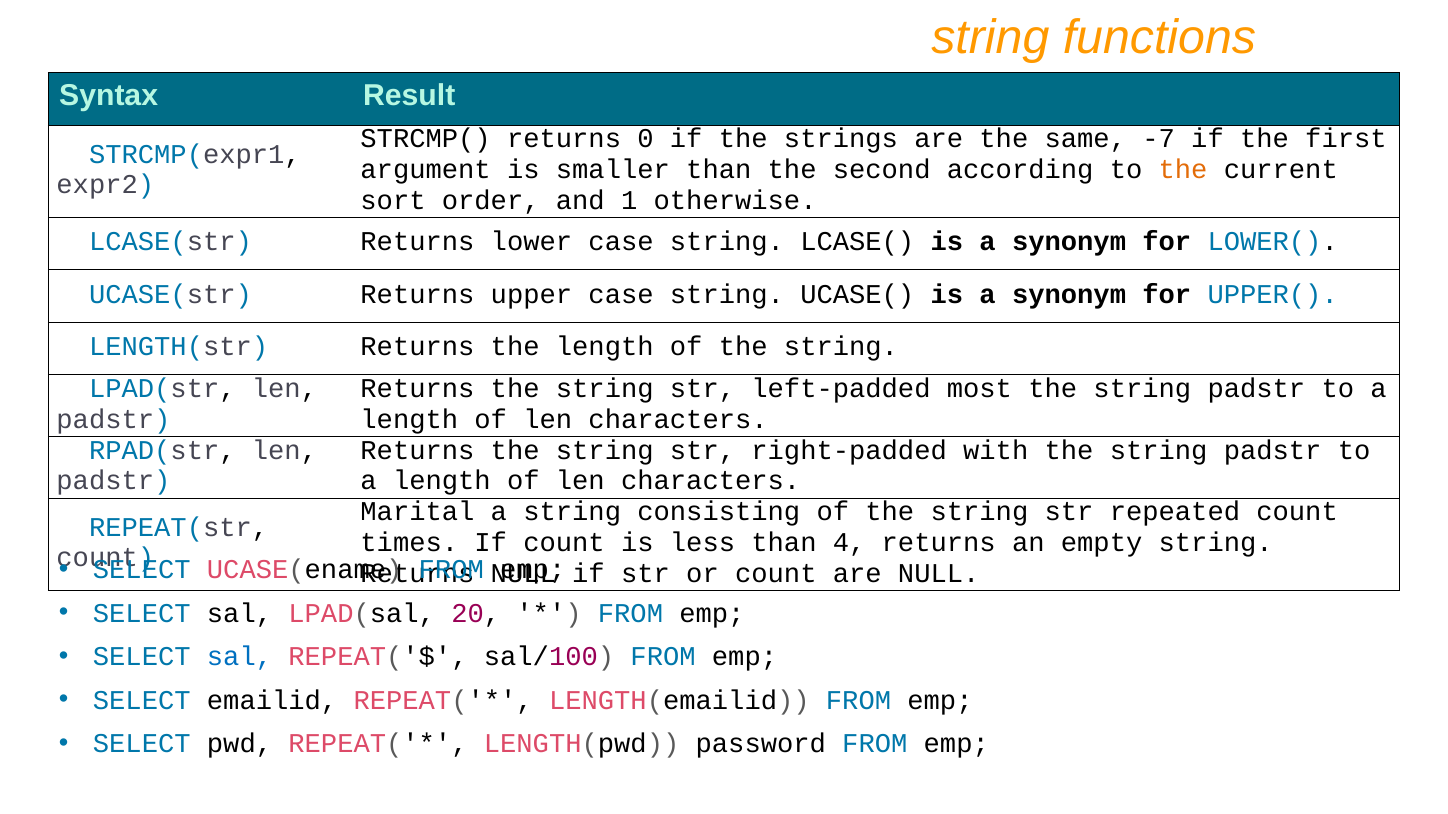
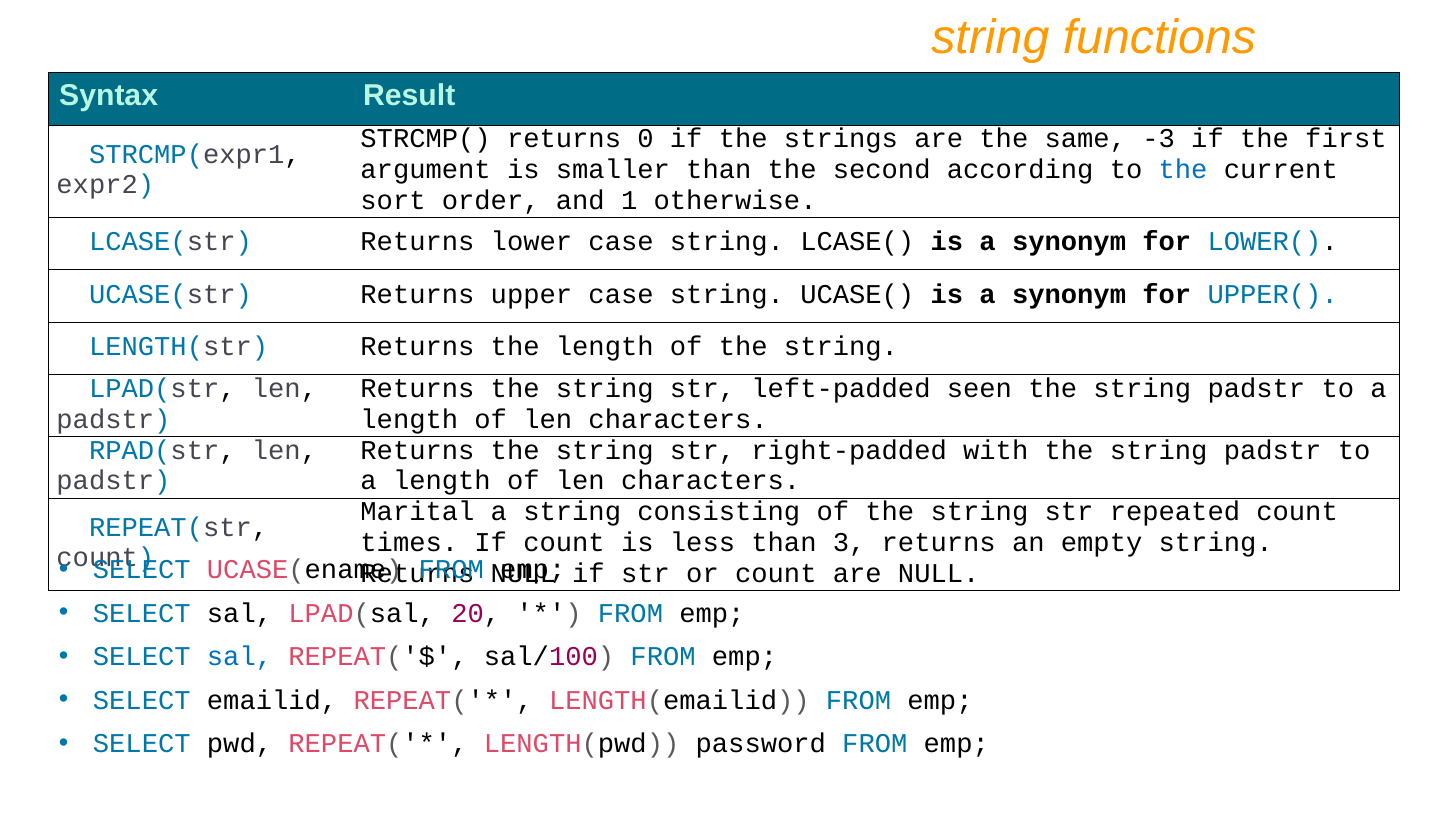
-7: -7 -> -3 (1159, 139)
the colour: orange -> blue (1183, 170)
most: most -> seen (979, 389)
4: 4 -> 3 (849, 543)
